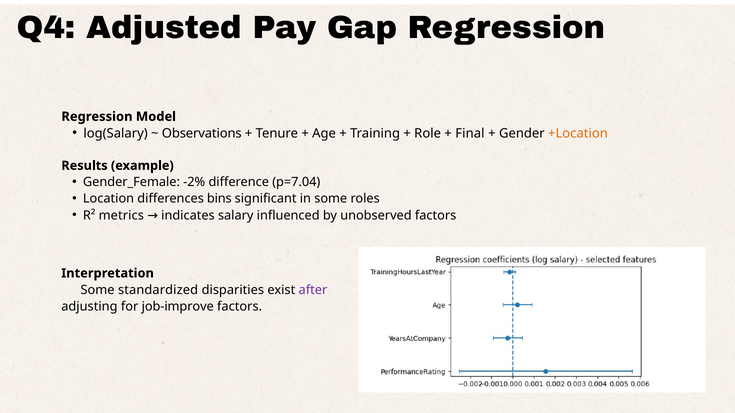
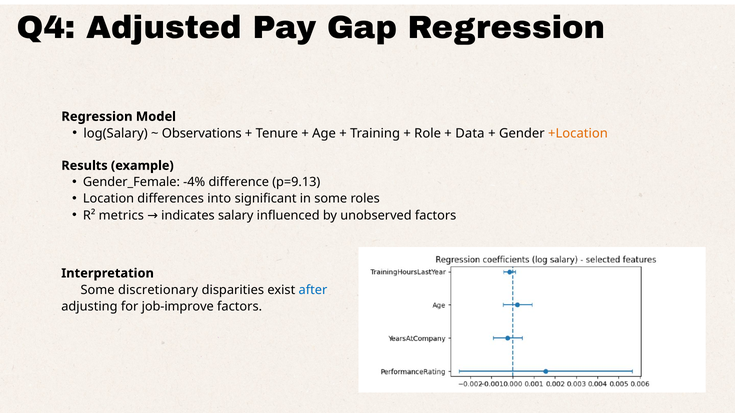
Final: Final -> Data (470, 133)
-2%: -2% -> -4% (194, 182)
p=7.04: p=7.04 -> p=9.13 (296, 182)
bins: bins -> into (219, 199)
standardized: standardized -> discretionary (158, 290)
after colour: purple -> blue (313, 290)
